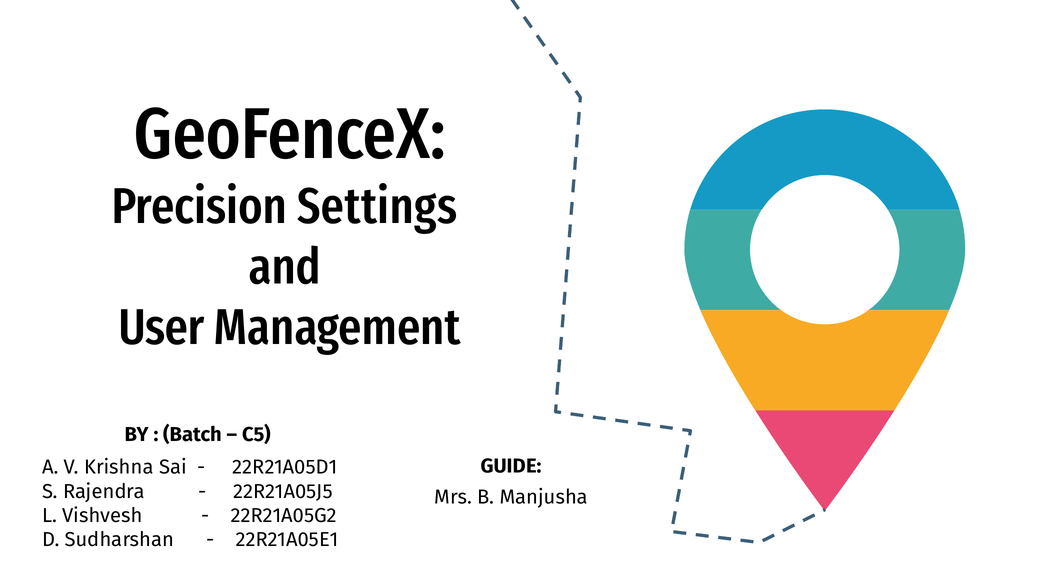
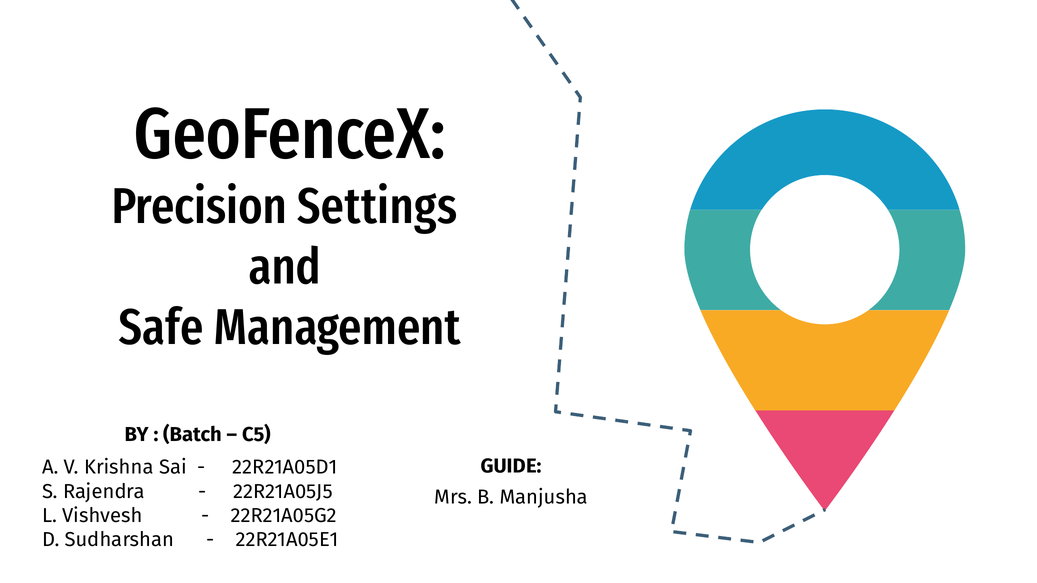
User: User -> Safe (161, 328)
